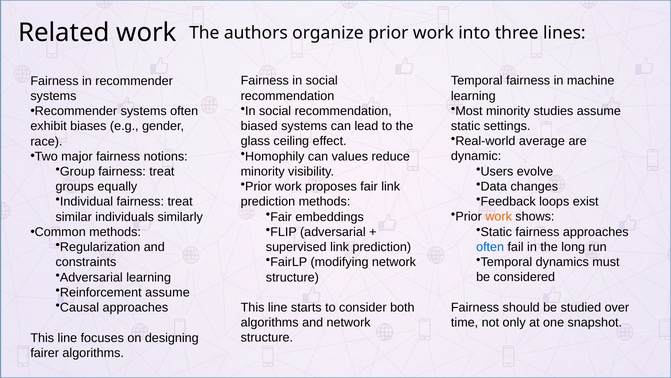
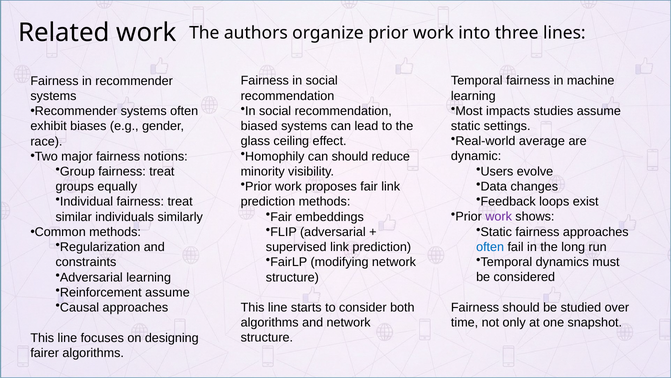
Most minority: minority -> impacts (508, 111)
can values: values -> should (350, 156)
work colour: orange -> purple (499, 216)
